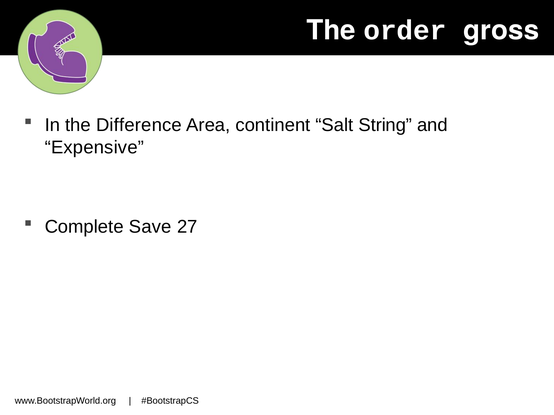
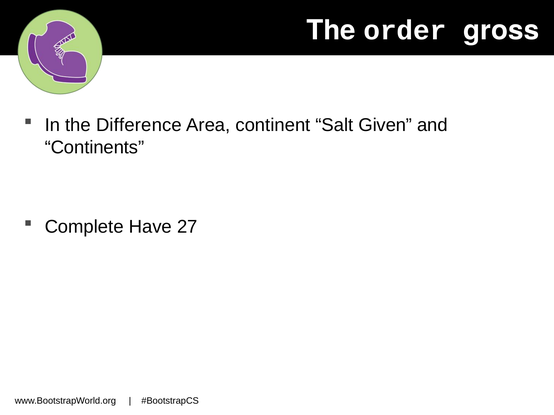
String: String -> Given (385, 125)
Expensive: Expensive -> Continents (94, 147)
Save: Save -> Have (150, 227)
